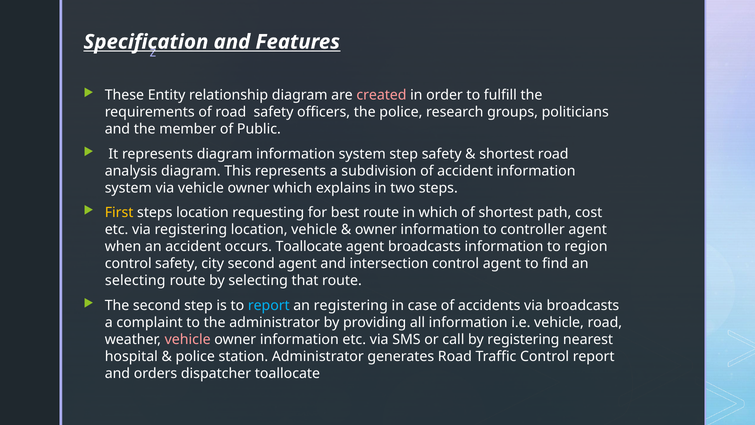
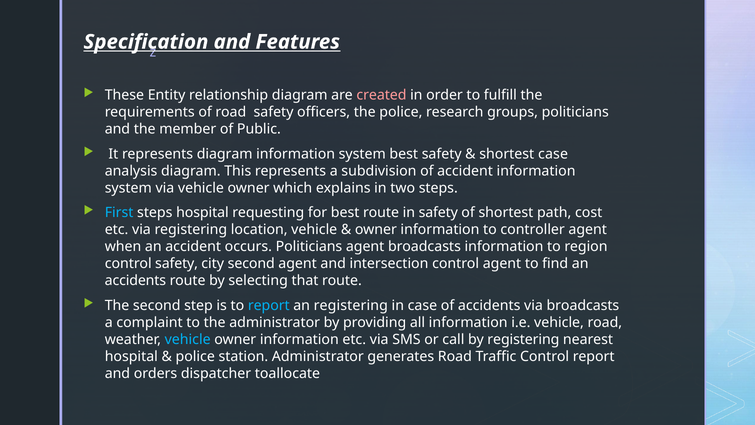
system step: step -> best (404, 154)
shortest road: road -> case (553, 154)
First colour: yellow -> light blue (119, 213)
steps location: location -> hospital (202, 213)
in which: which -> safety (438, 213)
occurs Toallocate: Toallocate -> Politicians (309, 247)
selecting: selecting -> accidents (135, 281)
vehicle colour: pink -> light blue (188, 339)
